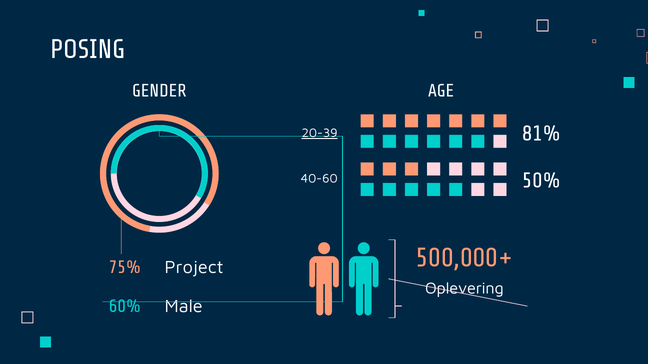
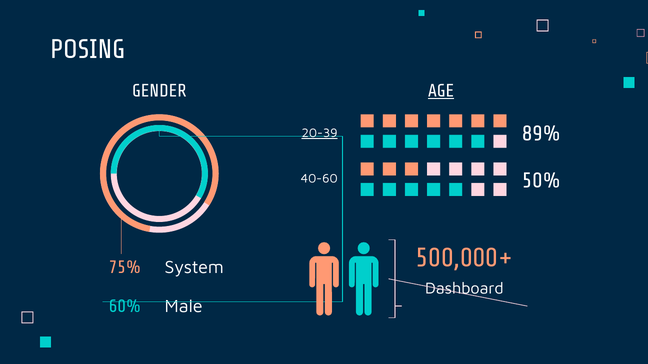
AGE underline: none -> present (441, 91)
81%: 81% -> 89% (542, 134)
Project: Project -> System (194, 268)
Oplevering: Oplevering -> Dashboard (464, 289)
